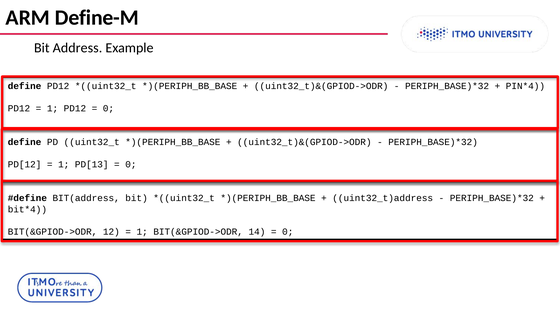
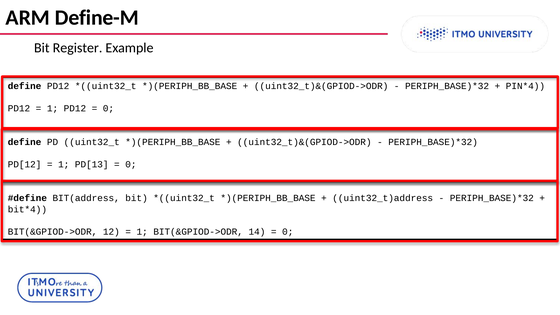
Address: Address -> Register (78, 48)
